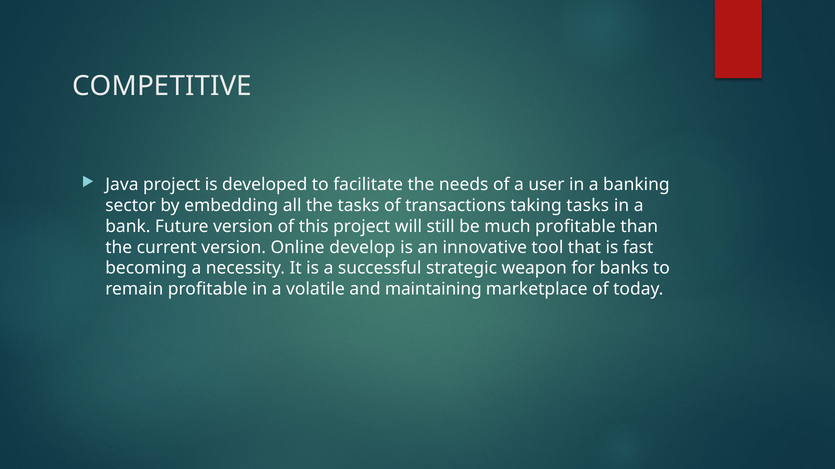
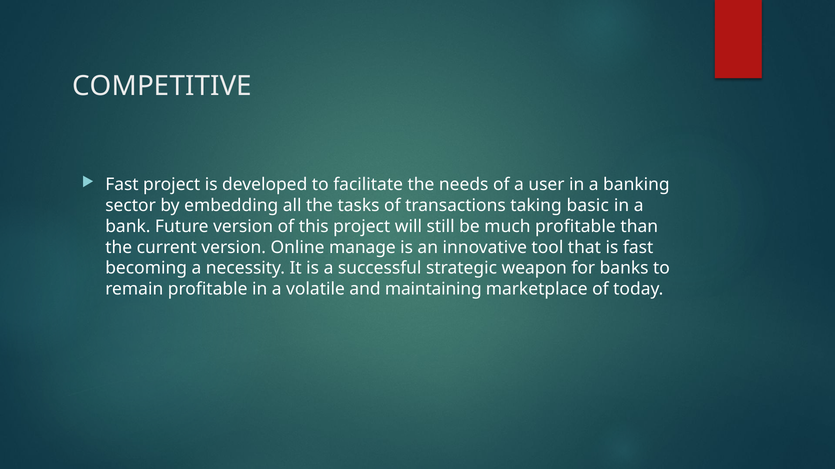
Java: Java -> Fast (122, 185)
taking tasks: tasks -> basic (588, 206)
develop: develop -> manage (362, 248)
